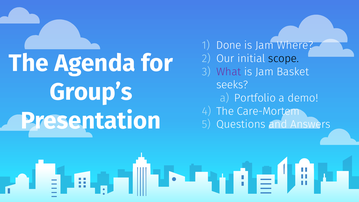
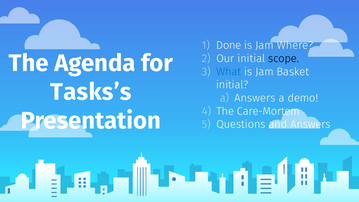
What colour: purple -> blue (229, 72)
seeks: seeks -> initial (232, 85)
Group’s: Group’s -> Tasks’s (91, 92)
a Portfolio: Portfolio -> Answers (255, 98)
